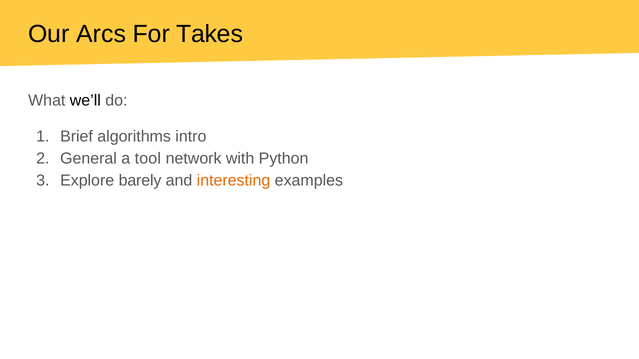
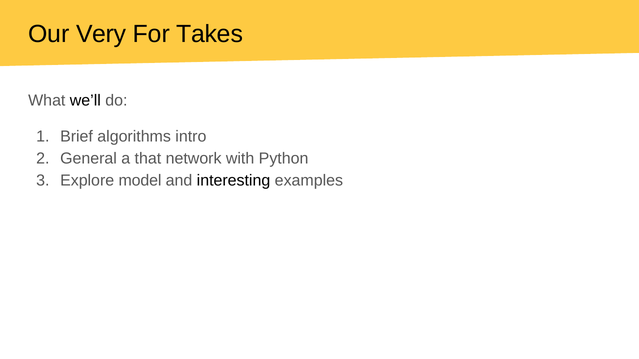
Arcs: Arcs -> Very (101, 34)
tool: tool -> that (148, 159)
barely: barely -> model (140, 181)
interesting colour: orange -> black (234, 181)
